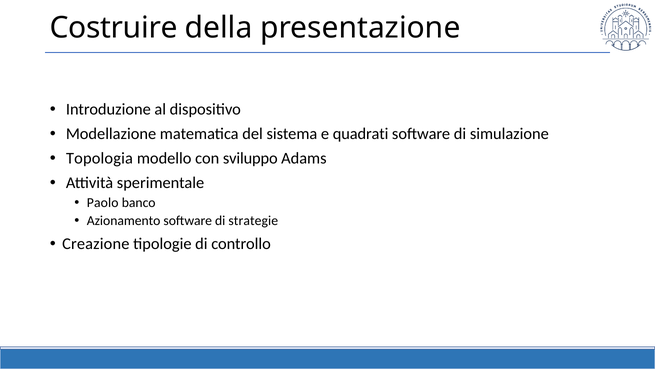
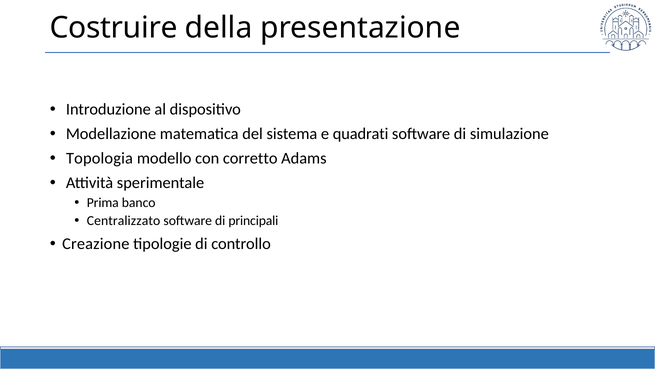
sviluppo: sviluppo -> corretto (250, 158)
Paolo: Paolo -> Prima (103, 202)
Azionamento: Azionamento -> Centralizzato (124, 221)
strategie: strategie -> principali (253, 221)
